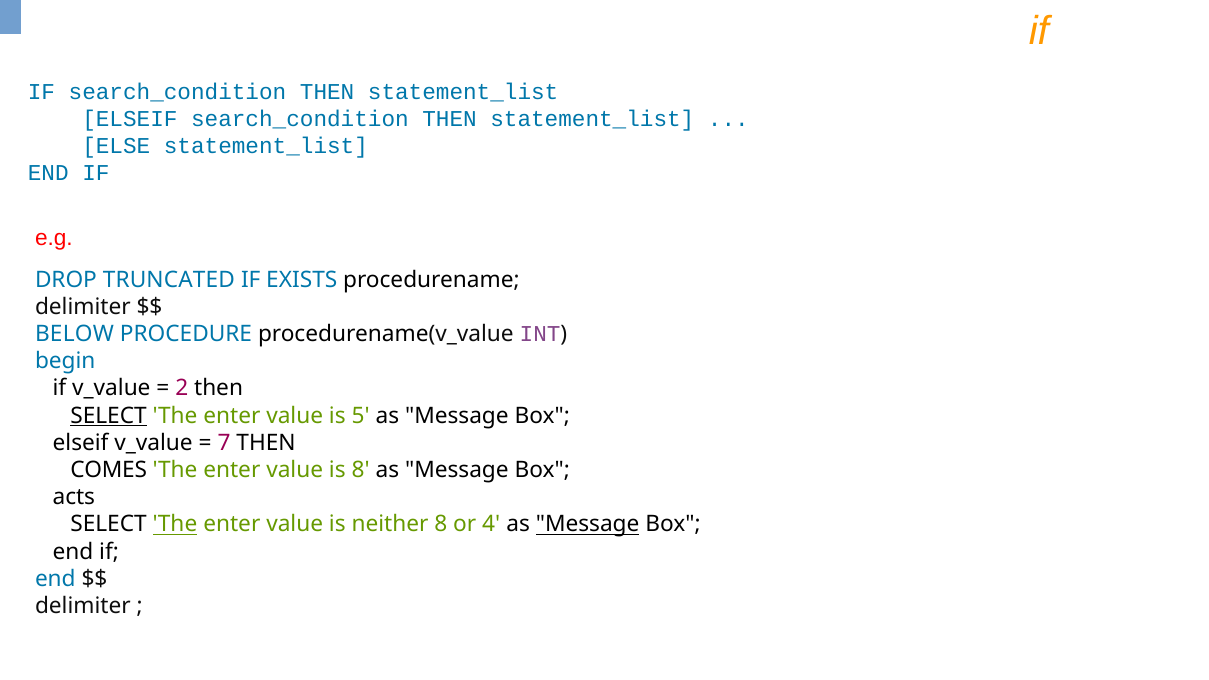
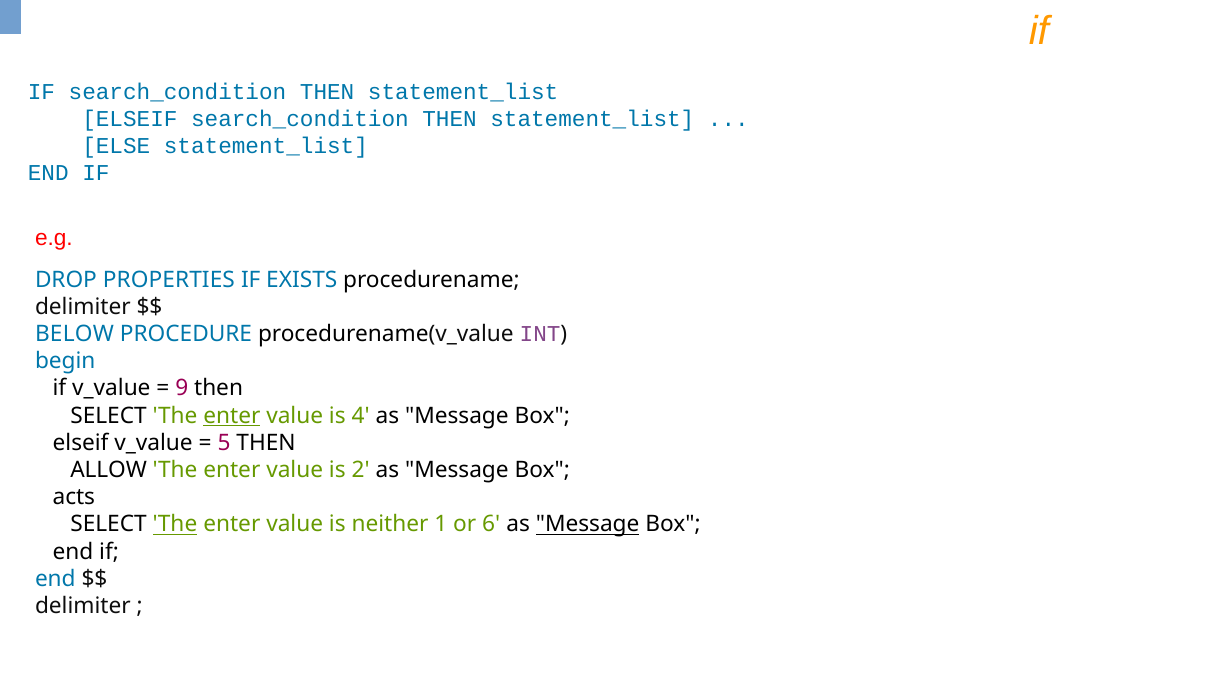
TRUNCATED: TRUNCATED -> PROPERTIES (169, 280)
2: 2 -> 9 (182, 389)
SELECT underline: present -> none (109, 416)
enter underline: none -> present (232, 416)
5: 5 -> 4 (361, 416)
7: 7 -> 5 (224, 443)
COMES: COMES -> ALLOW (109, 470)
is 8: 8 -> 2 (361, 470)
neither 8: 8 -> 1 (441, 525)
4: 4 -> 6 (491, 525)
